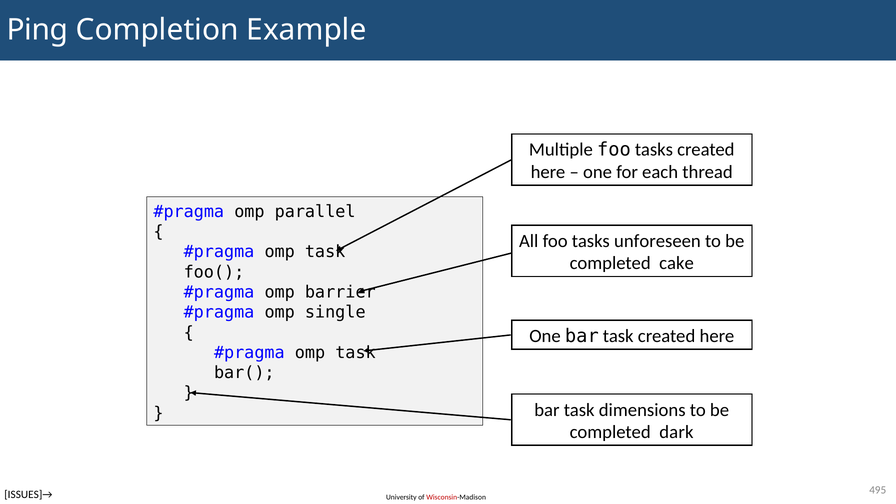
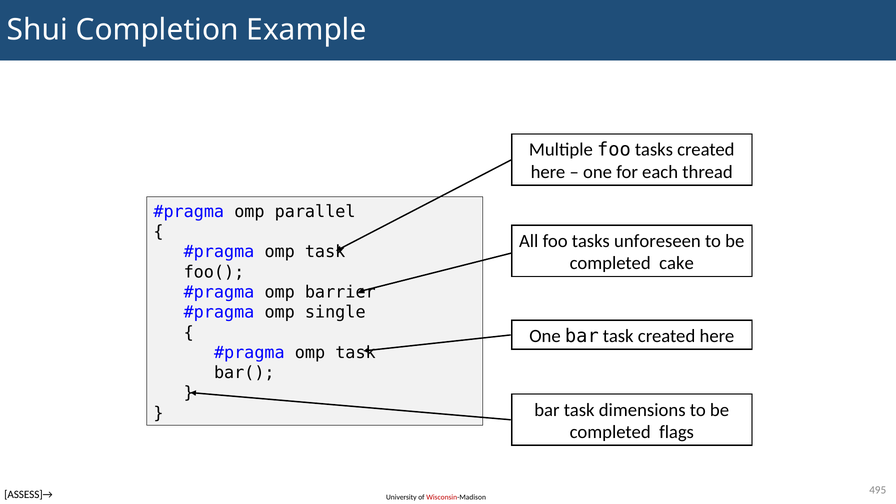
Ping: Ping -> Shui (37, 30)
dark: dark -> flags (677, 432)
ISSUES]→: ISSUES]→ -> ASSESS]→ (28, 494)
